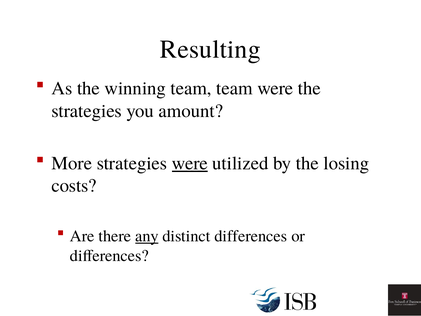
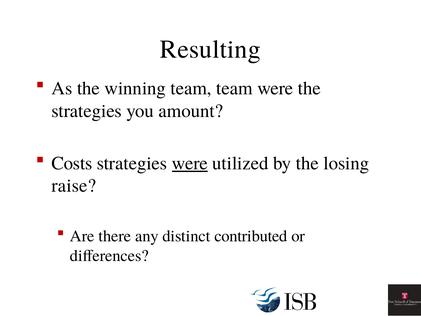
More: More -> Costs (72, 163)
costs: costs -> raise (74, 186)
any underline: present -> none (147, 236)
distinct differences: differences -> contributed (251, 236)
